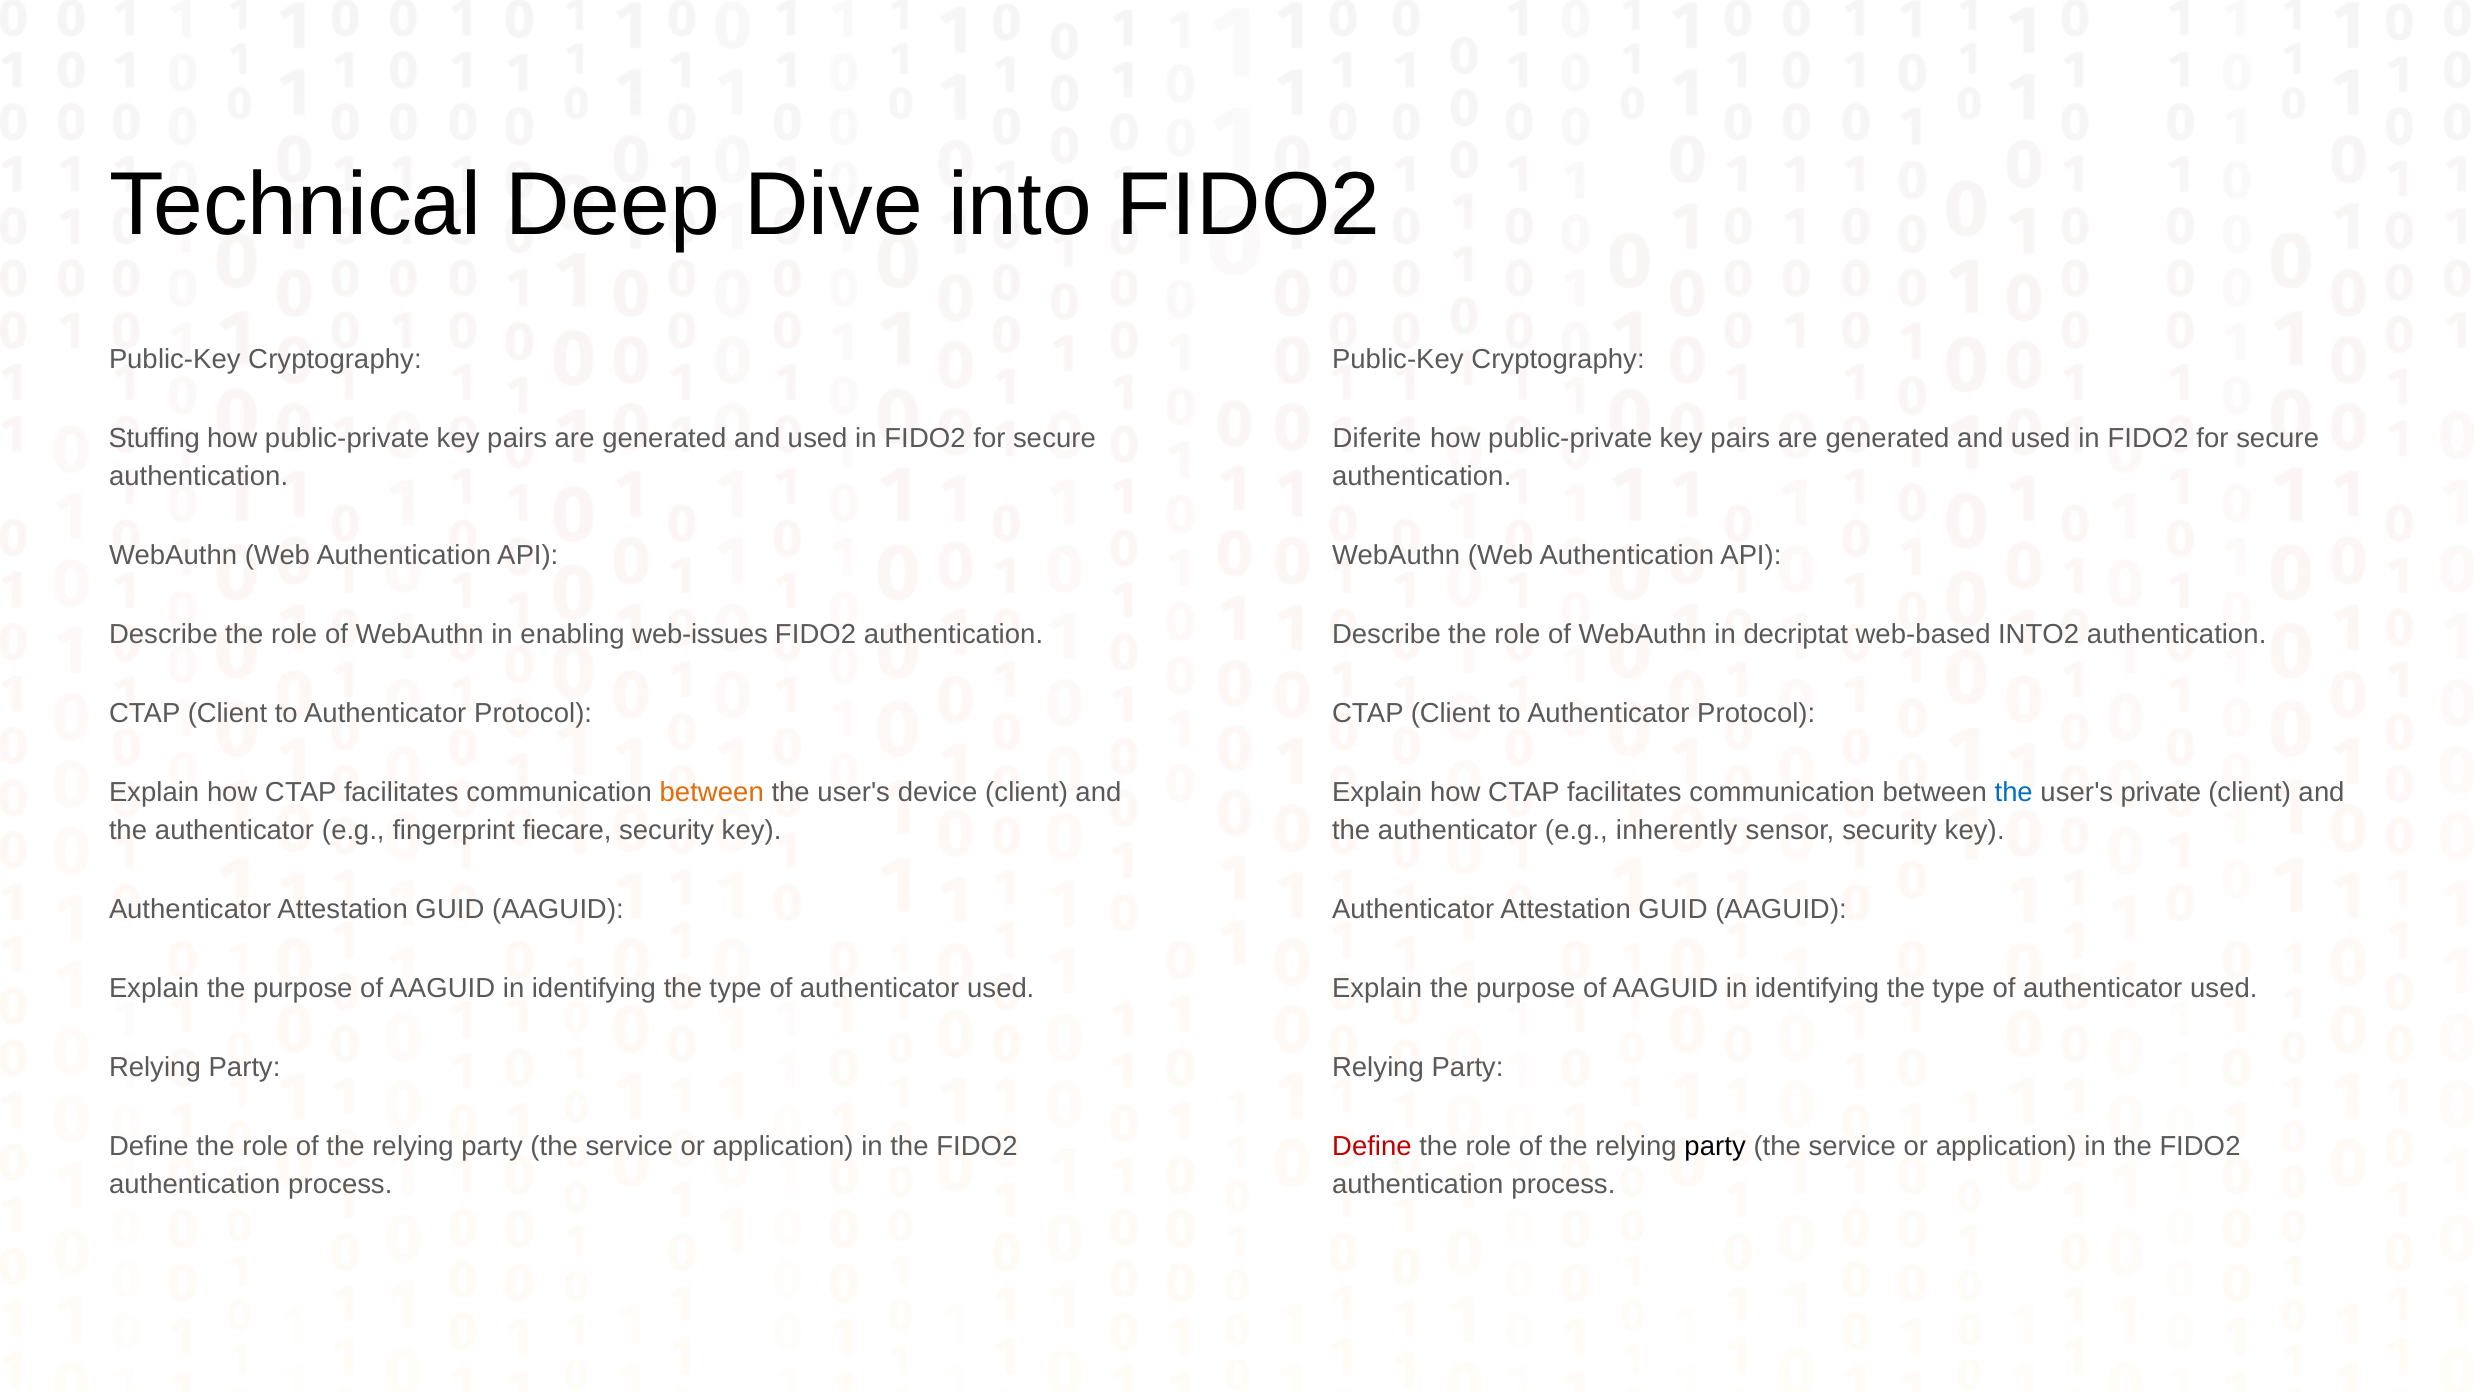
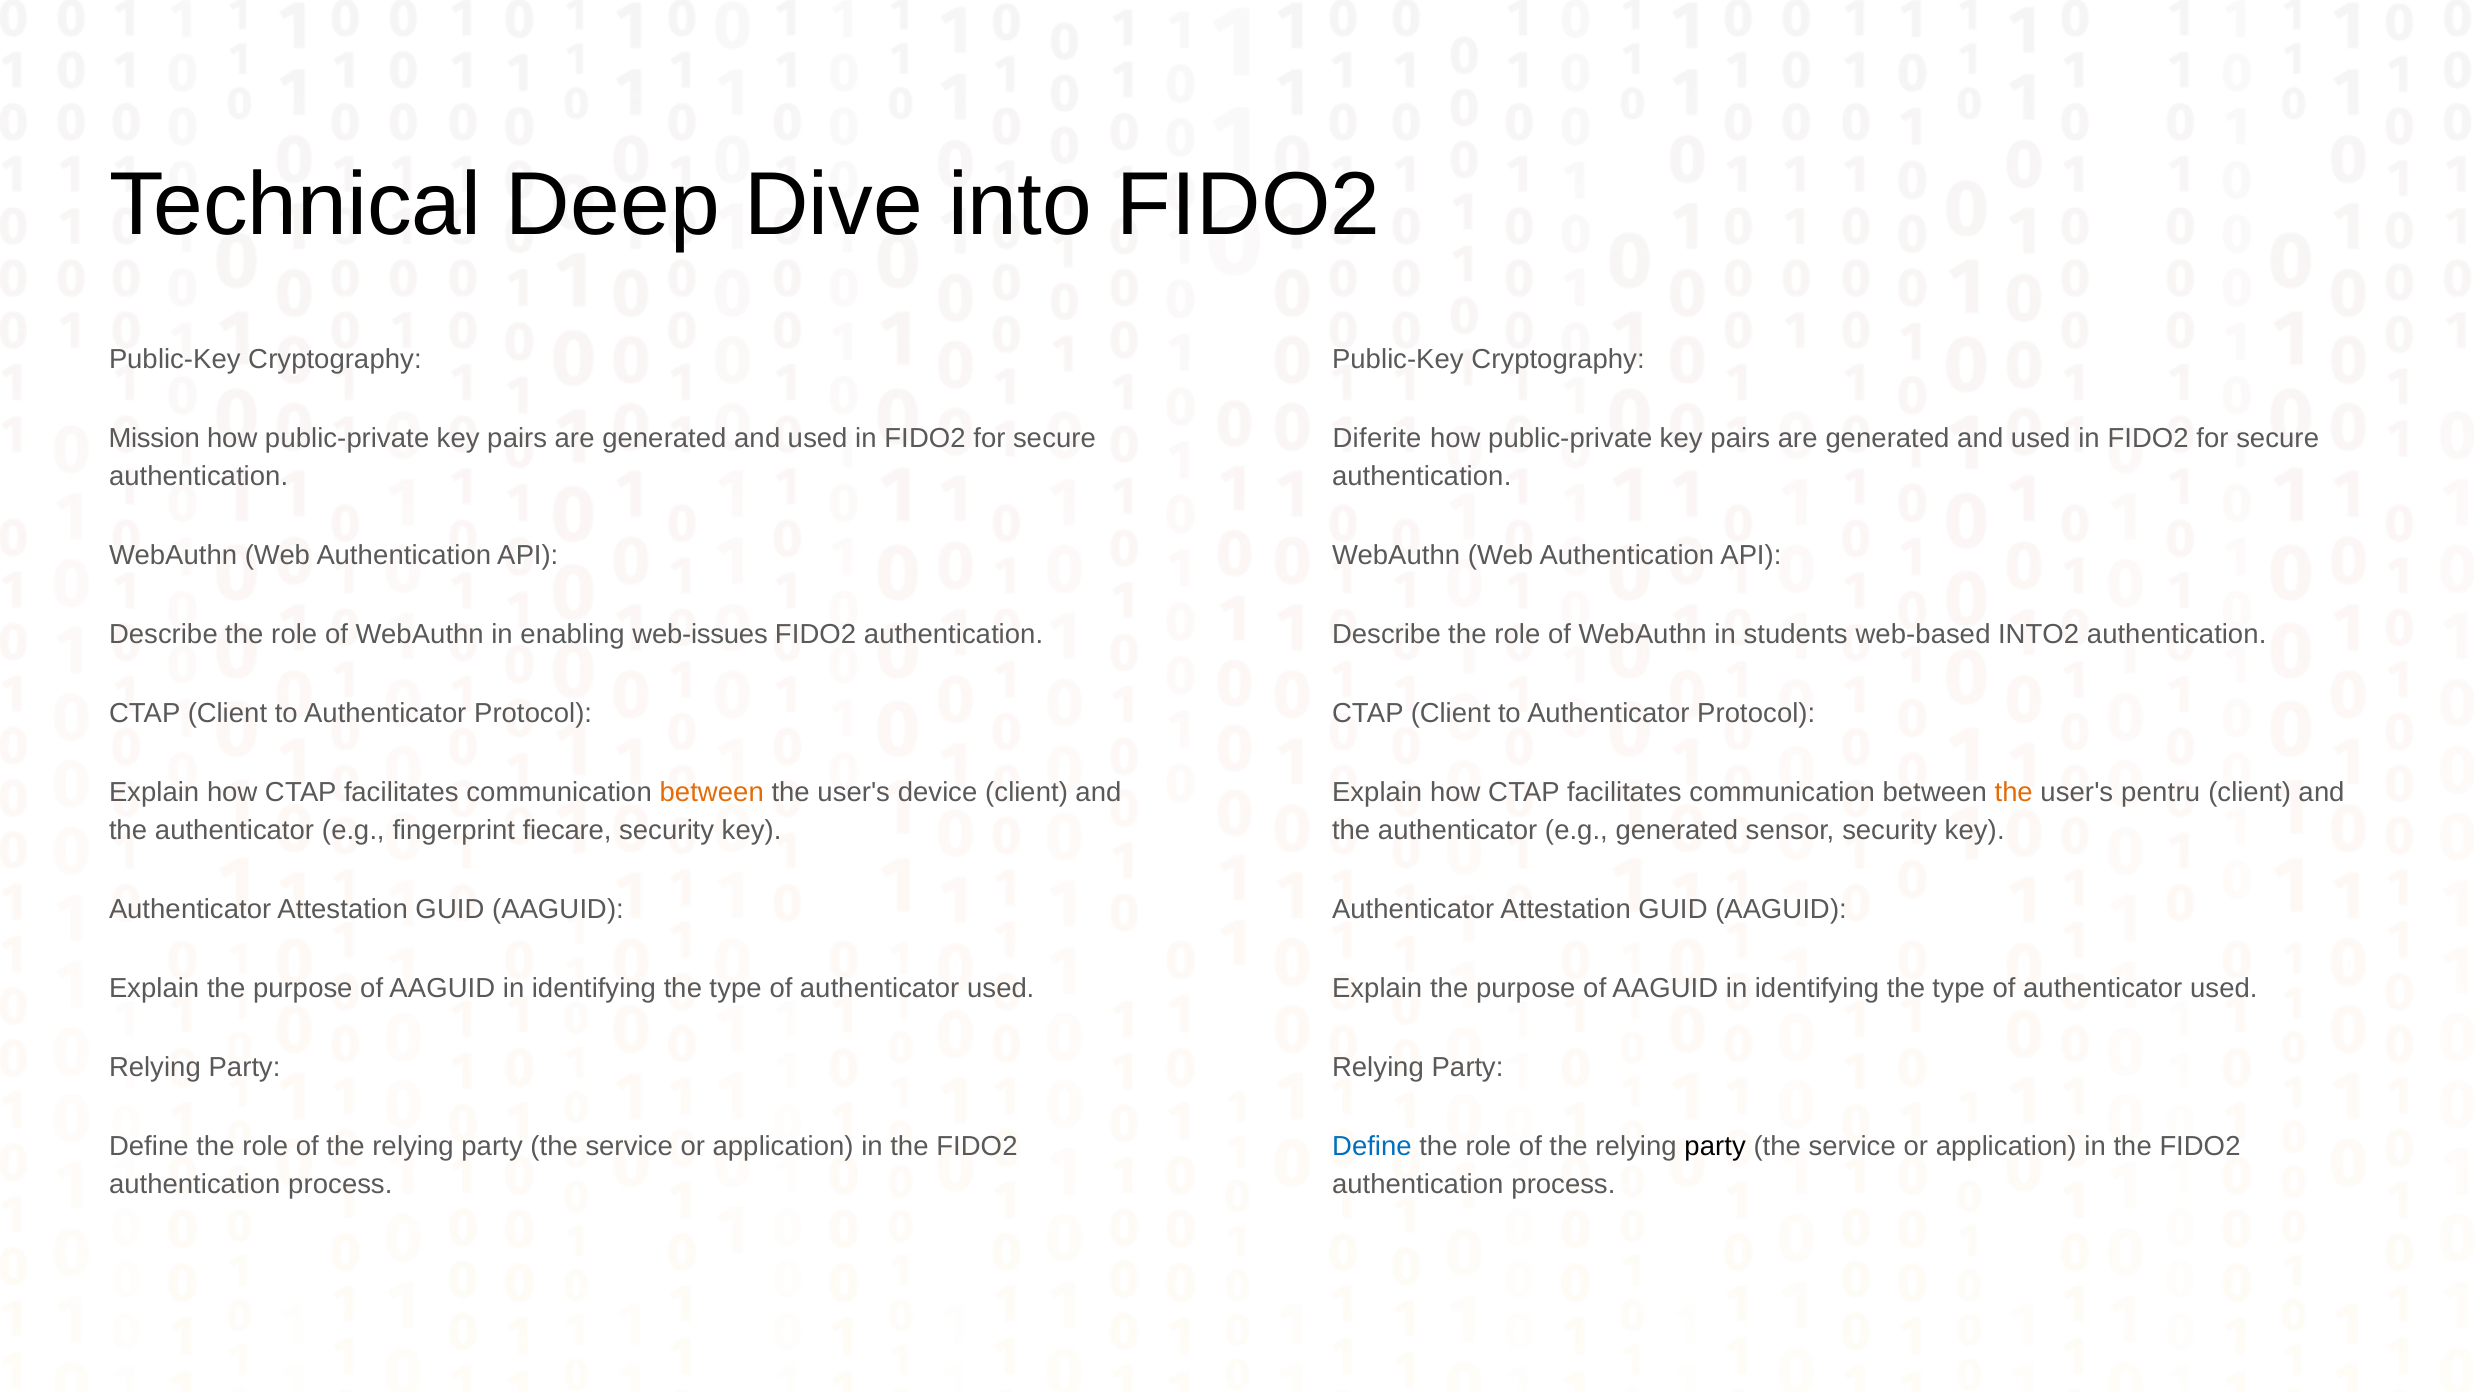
Stuffing: Stuffing -> Mission (154, 439)
decriptat: decriptat -> students (1796, 635)
the colour: blue -> orange (2014, 793)
private: private -> pentru (2161, 793)
e.g inherently: inherently -> generated (1677, 830)
Define colour: red -> blue (1372, 1146)
